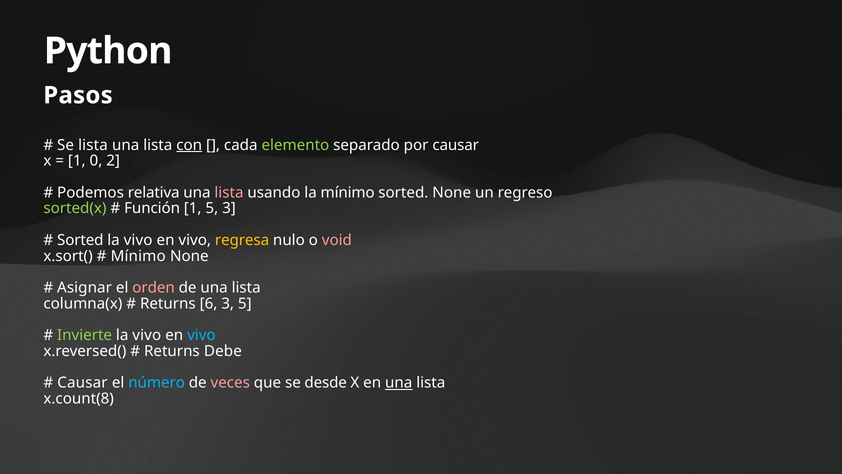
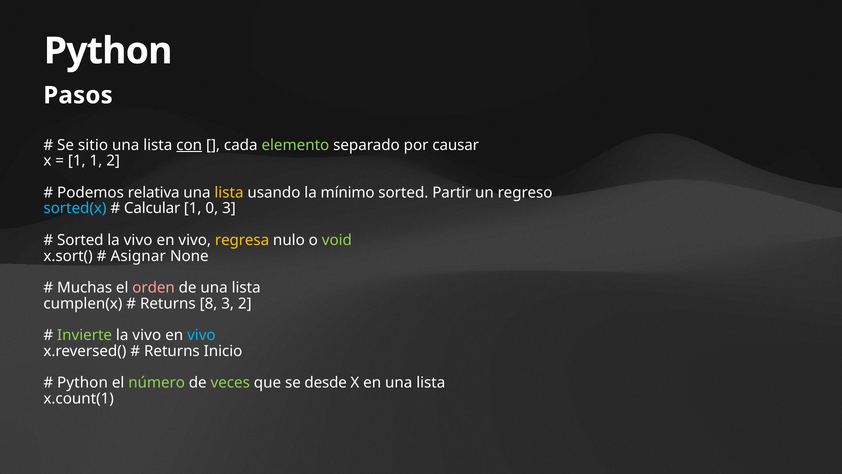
Se lista: lista -> sitio (93, 145)
1 0: 0 -> 1 (96, 161)
lista colour: pink -> yellow (229, 192)
sorted None: None -> Partir (452, 192)
sorted(x colour: light green -> light blue (75, 208)
Función: Función -> Calcular (152, 208)
1 5: 5 -> 0 (212, 208)
void colour: pink -> light green (337, 240)
Mínimo: Mínimo -> Asignar (138, 256)
Asignar: Asignar -> Muchas (85, 288)
columna(x: columna(x -> cumplen(x (83, 303)
6: 6 -> 8 (209, 303)
3 5: 5 -> 2 (245, 303)
Debe: Debe -> Inicio (223, 351)
Causar: Causar -> Python (82, 383)
número colour: light blue -> light green (157, 383)
veces colour: pink -> light green (230, 383)
una underline: present -> none (399, 383)
x.count(8: x.count(8 -> x.count(1 (79, 398)
